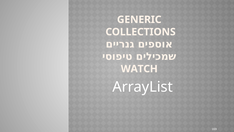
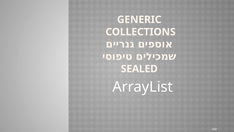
WATCH: WATCH -> SEALED (139, 69)
